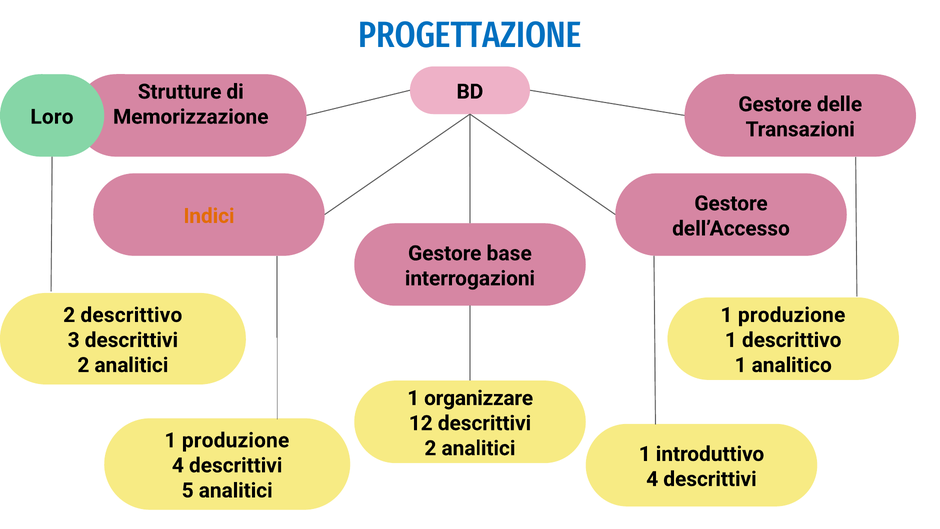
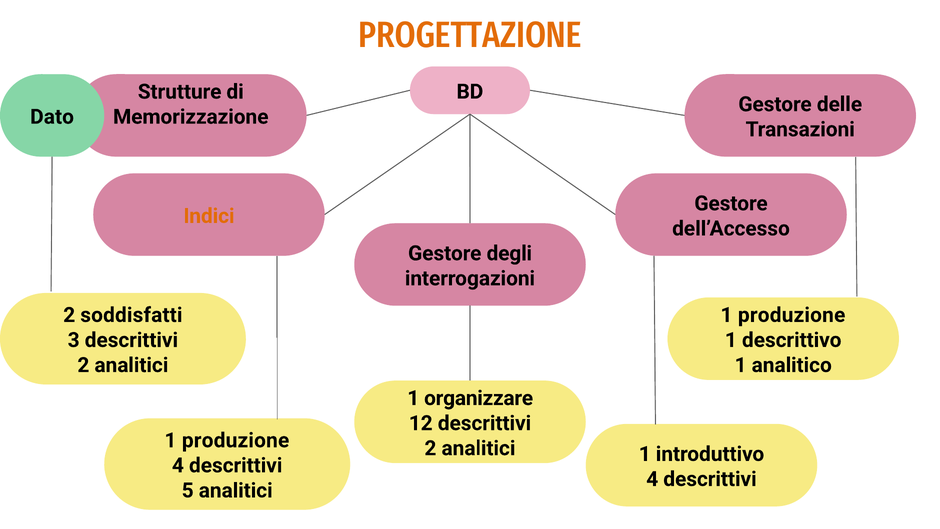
PROGETTAZIONE colour: blue -> orange (470, 35)
Loro: Loro -> Dato (52, 117)
base: base -> degli (509, 253)
2 descrittivo: descrittivo -> soddisfatti (131, 315)
